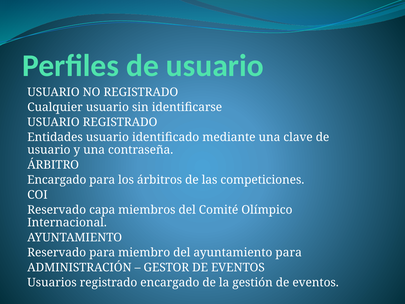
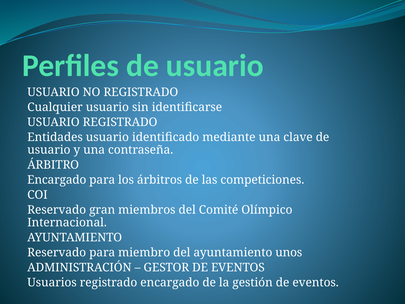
capa: capa -> gran (102, 210)
ayuntamiento para: para -> unos (289, 252)
